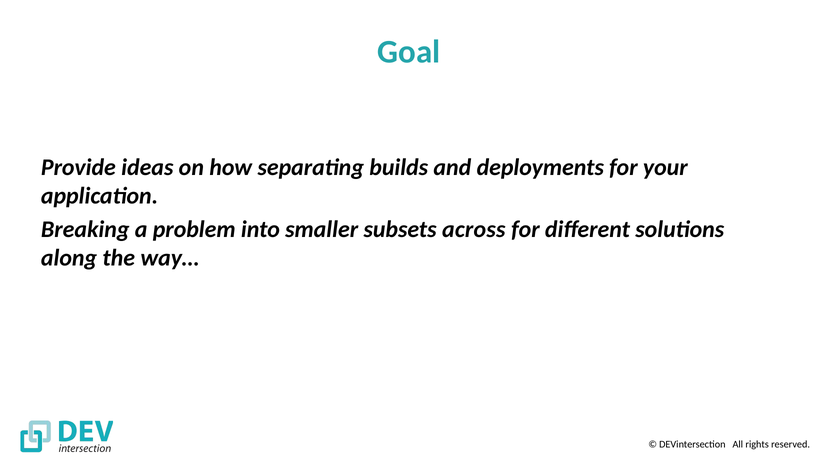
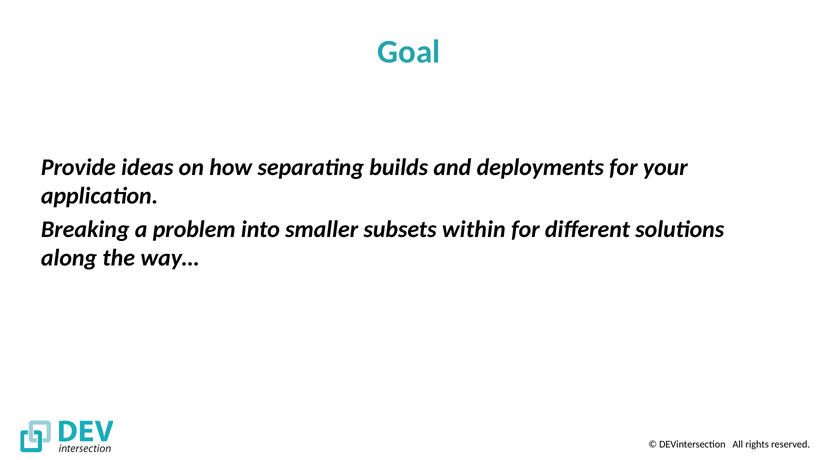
across: across -> within (474, 230)
